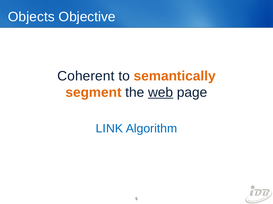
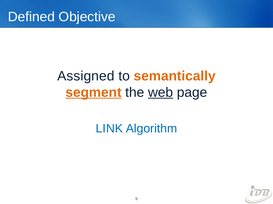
Objects: Objects -> Defined (31, 17)
Coherent: Coherent -> Assigned (86, 76)
segment underline: none -> present (94, 93)
